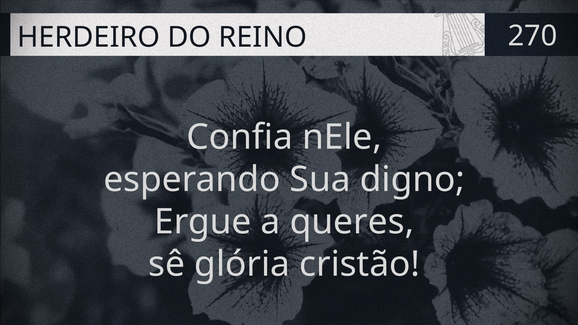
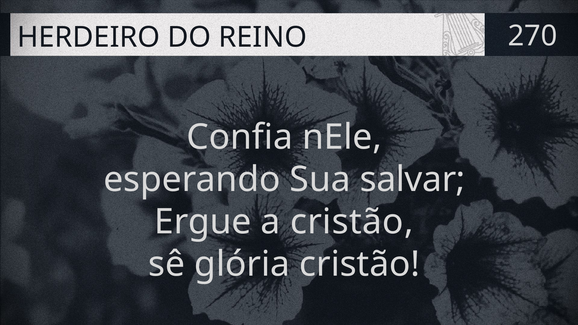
digno: digno -> salvar (413, 180)
a queres: queres -> cristão (352, 222)
